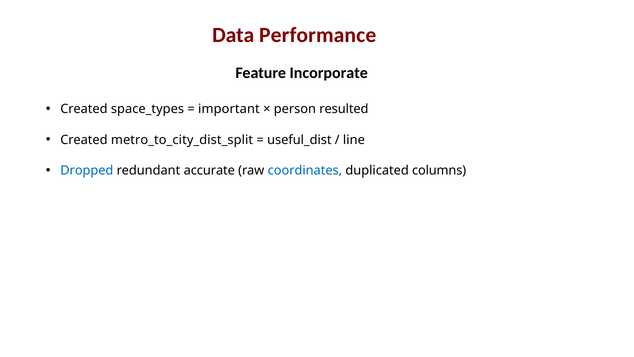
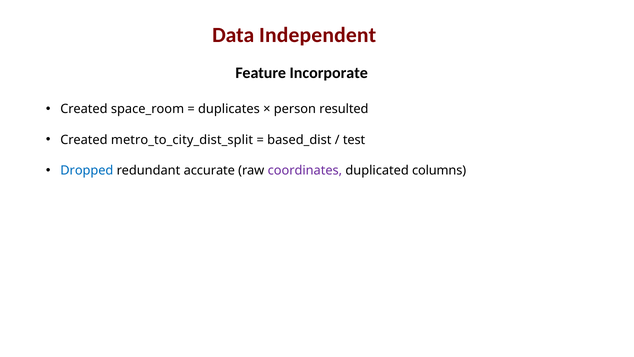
Performance: Performance -> Independent (318, 35)
space_types: space_types -> space_room (148, 109)
important: important -> duplicates (229, 109)
useful_dist: useful_dist -> based_dist (299, 140)
line: line -> test (354, 140)
coordinates colour: blue -> purple (305, 171)
